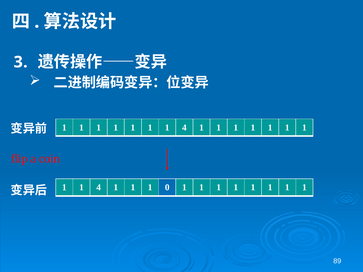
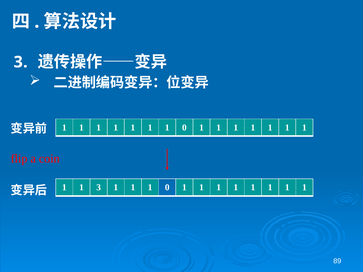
4: 4 -> 0 (184, 128)
4: 4 -> 3 (99, 188)
